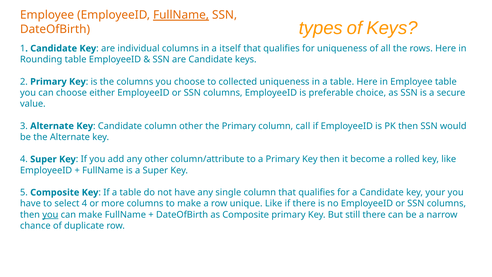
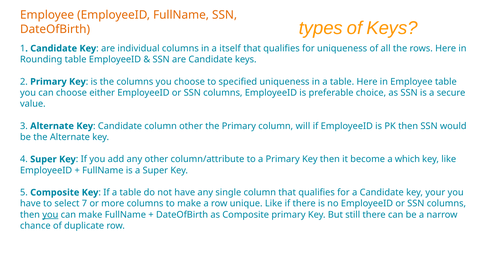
FullName underline: present -> none (181, 15)
collected: collected -> specified (238, 82)
call: call -> will (303, 126)
rolled: rolled -> which (407, 159)
select 4: 4 -> 7 (84, 203)
